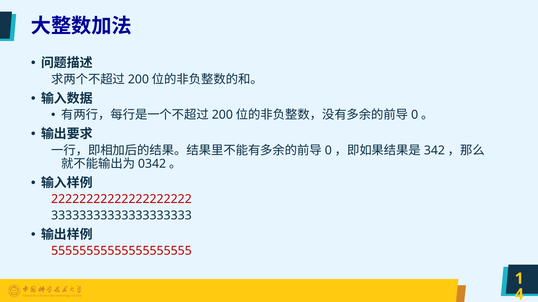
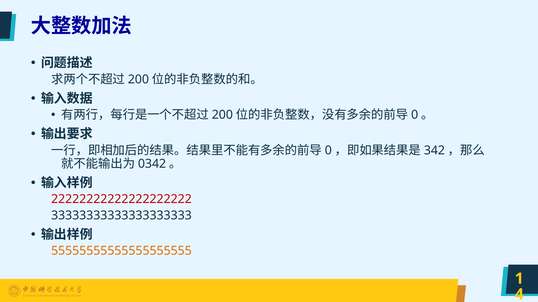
55555555555555555555 colour: red -> orange (121, 251)
